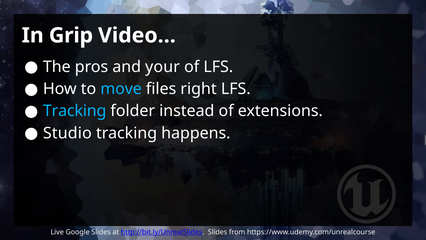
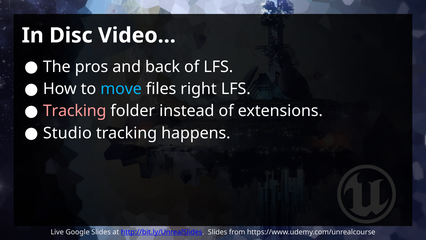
Grip: Grip -> Disc (71, 35)
your: your -> back (163, 67)
Tracking colour: light blue -> pink (75, 111)
